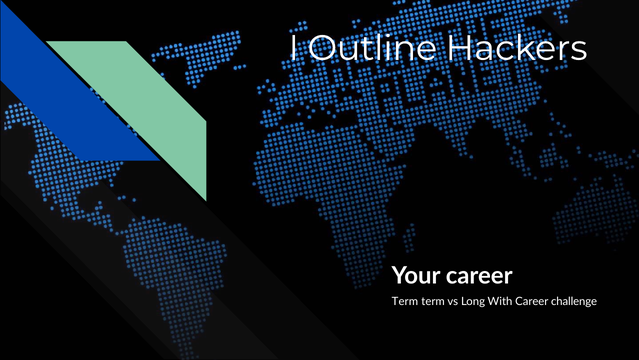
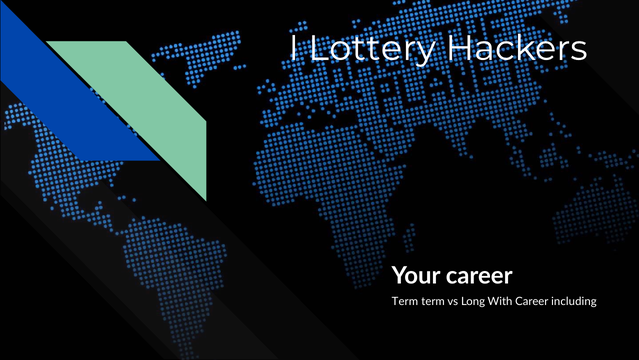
Outline: Outline -> Lottery (372, 48)
challenge: challenge -> including (574, 301)
